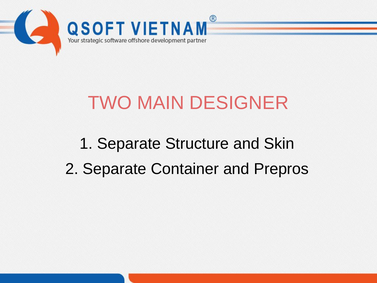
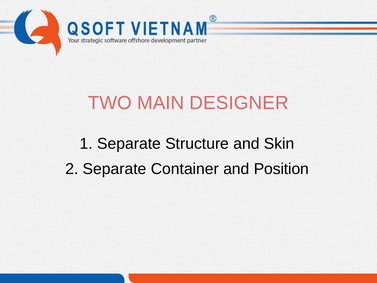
Prepros: Prepros -> Position (281, 169)
